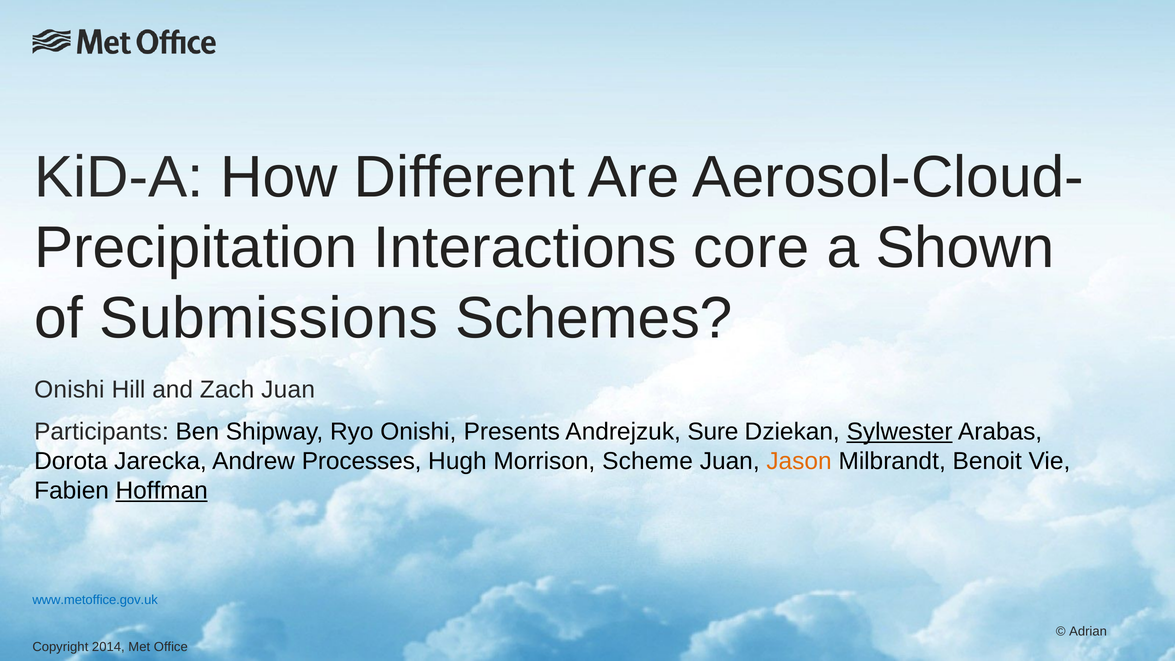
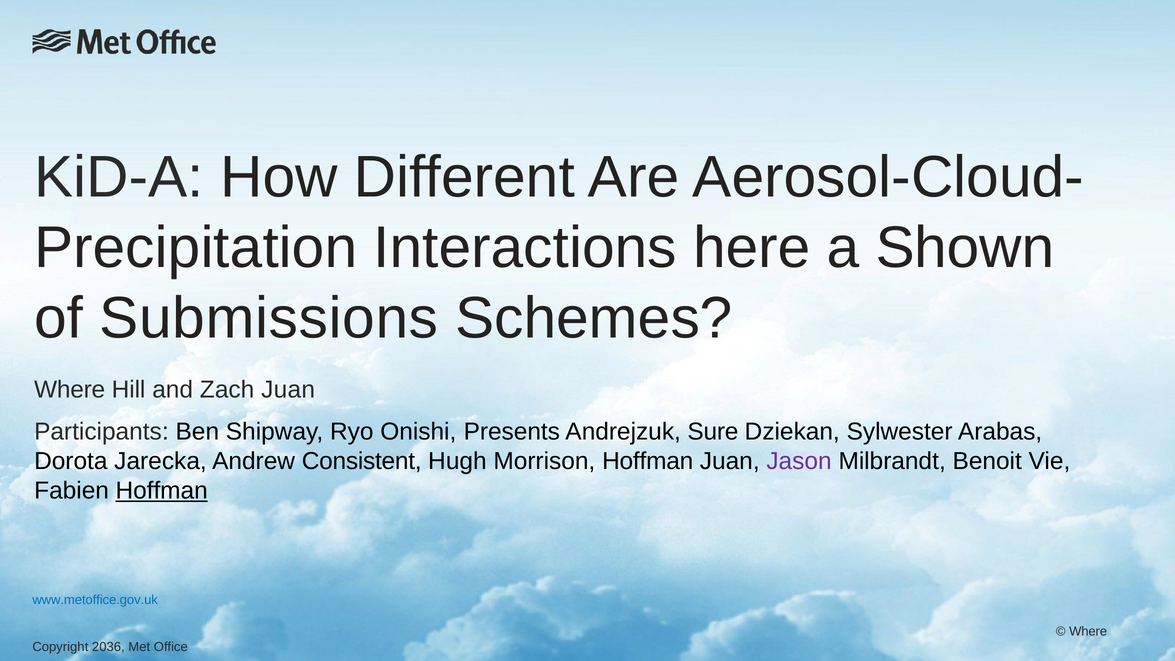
core: core -> here (752, 248)
Onishi: Onishi -> Where (70, 390)
Sylwester underline: present -> none (900, 432)
Processes: Processes -> Consistent (362, 461)
Morrison Scheme: Scheme -> Hoffman (648, 461)
Jason colour: orange -> purple (799, 461)
Adrian: Adrian -> Where (1088, 631)
2014: 2014 -> 2036 (108, 647)
